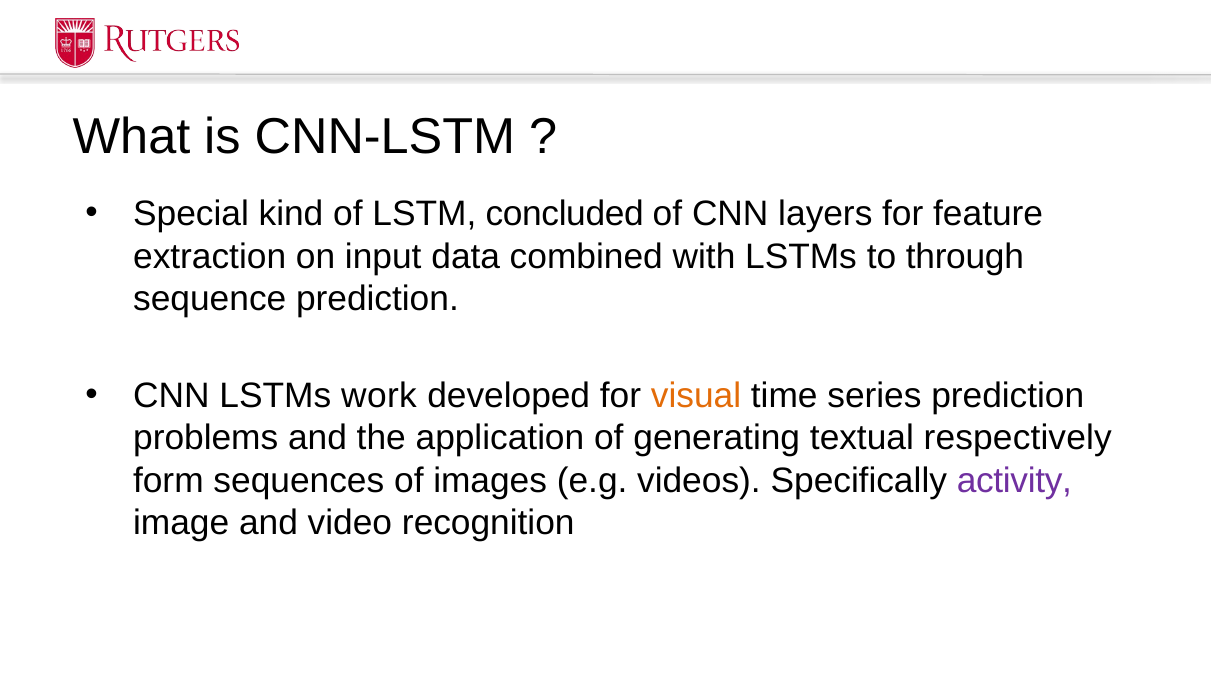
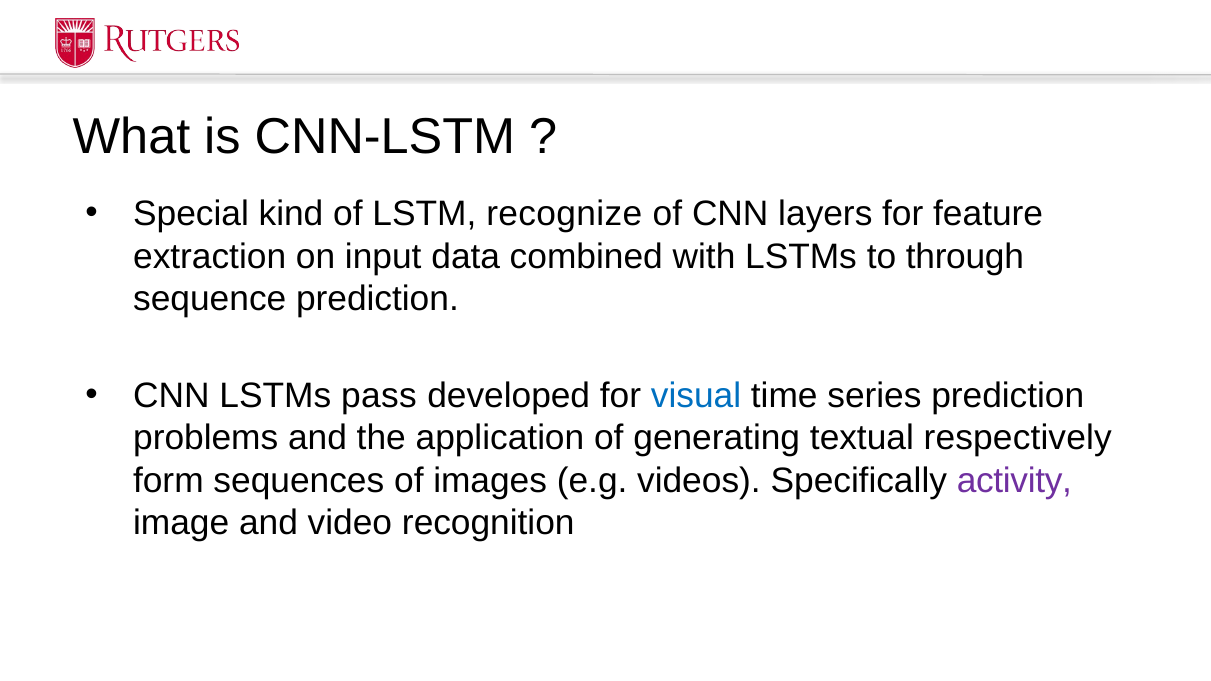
concluded: concluded -> recognize (564, 214)
work: work -> pass (379, 396)
visual colour: orange -> blue (696, 396)
